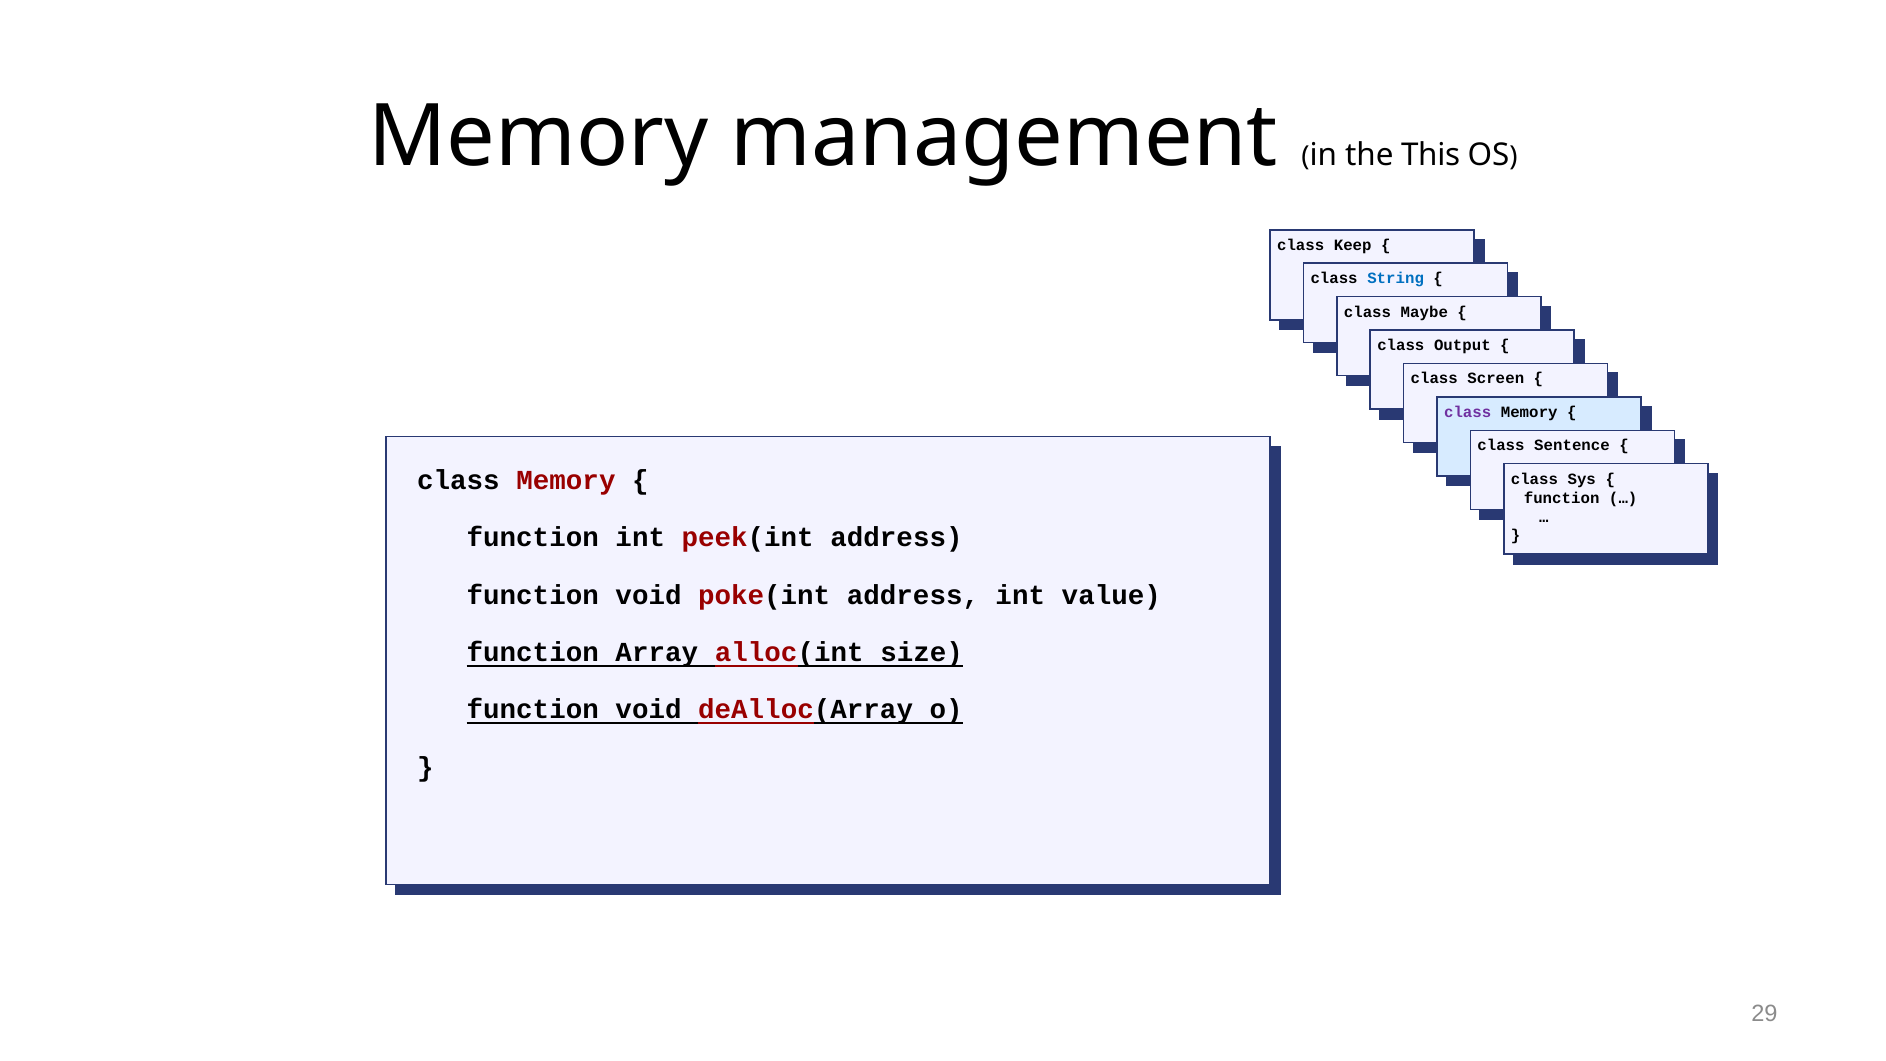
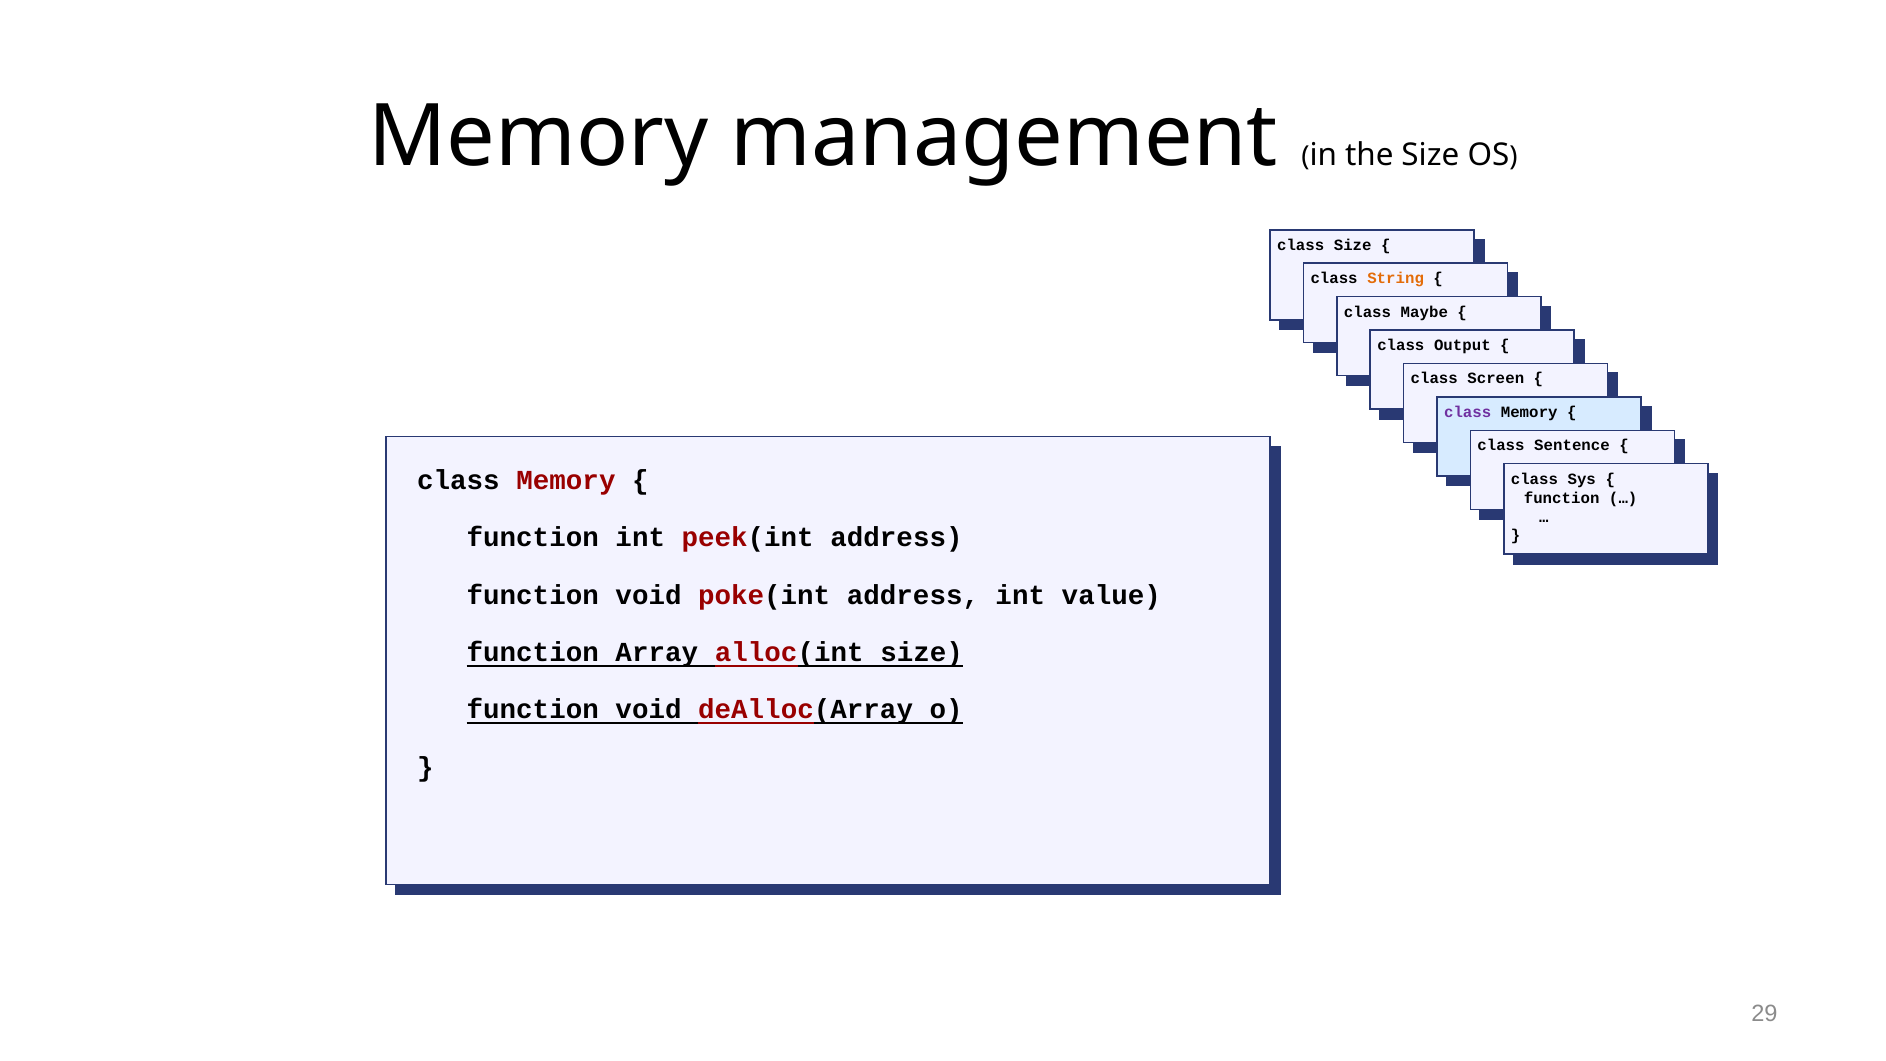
the This: This -> Size (1430, 155)
class Keep: Keep -> Size (1353, 245)
String colour: blue -> orange (1396, 278)
